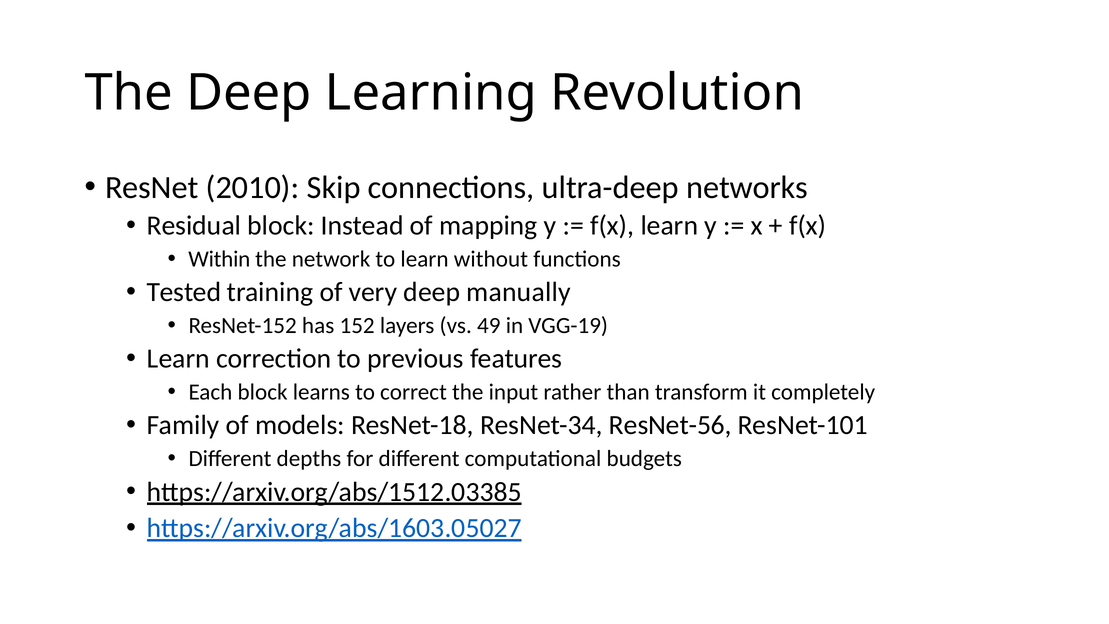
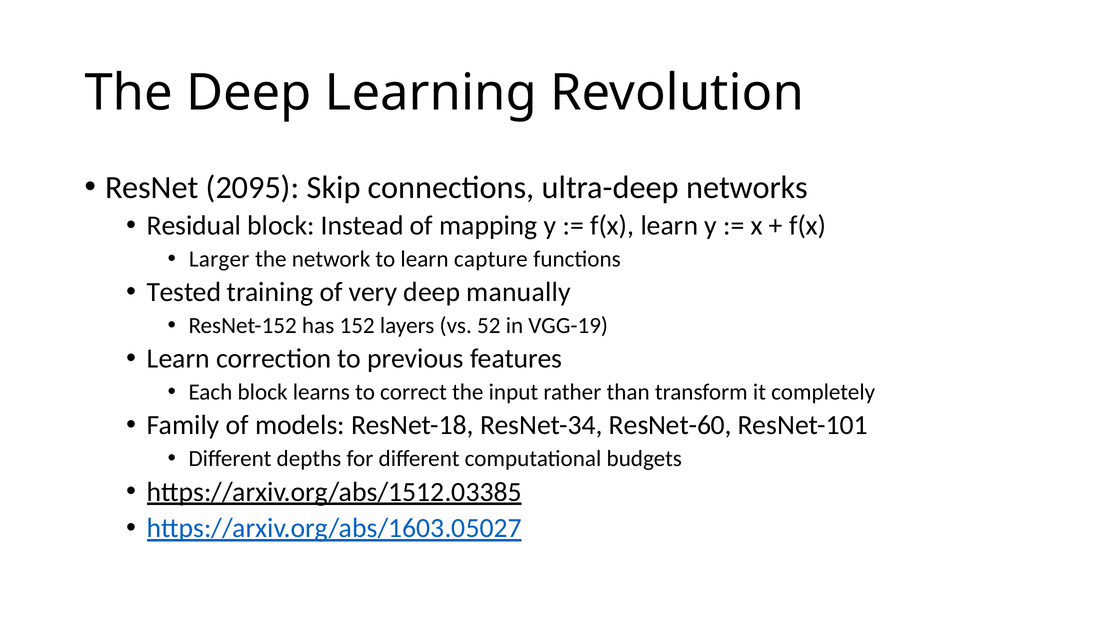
2010: 2010 -> 2095 (253, 187)
Within: Within -> Larger (219, 259)
without: without -> capture (491, 259)
49: 49 -> 52 (489, 325)
ResNet-56: ResNet-56 -> ResNet-60 (670, 425)
